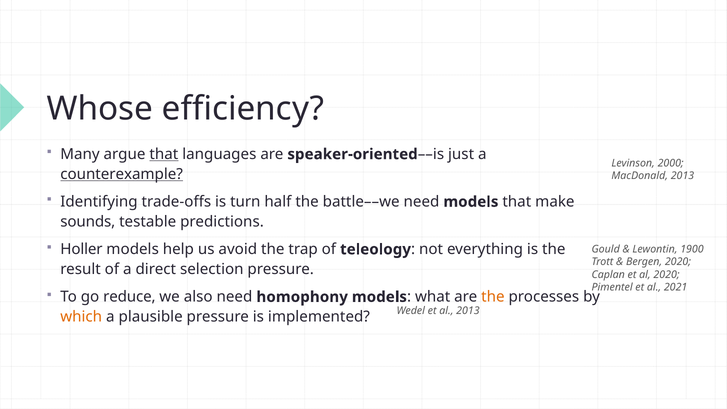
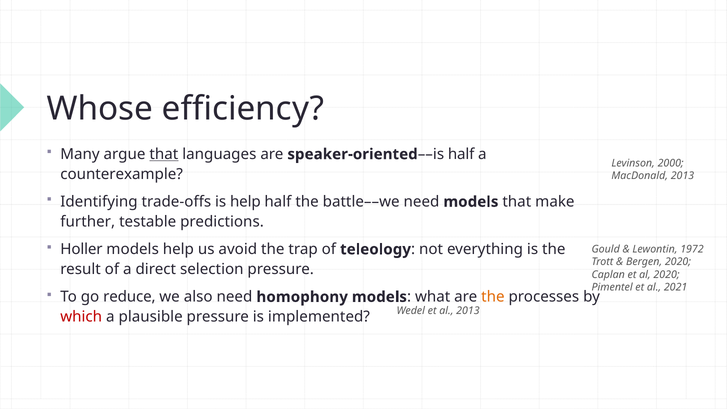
just: just -> half (461, 154)
counterexample underline: present -> none (122, 174)
is turn: turn -> help (245, 202)
sounds: sounds -> further (88, 222)
1900: 1900 -> 1972 (692, 249)
which colour: orange -> red (81, 317)
